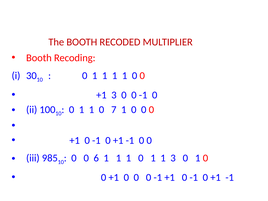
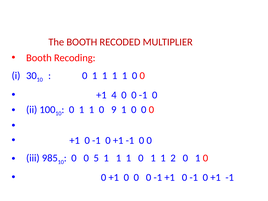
+1 3: 3 -> 4 (114, 95)
7: 7 -> 9 (114, 110)
6: 6 -> 5 (96, 158)
1 3: 3 -> 2 (173, 158)
